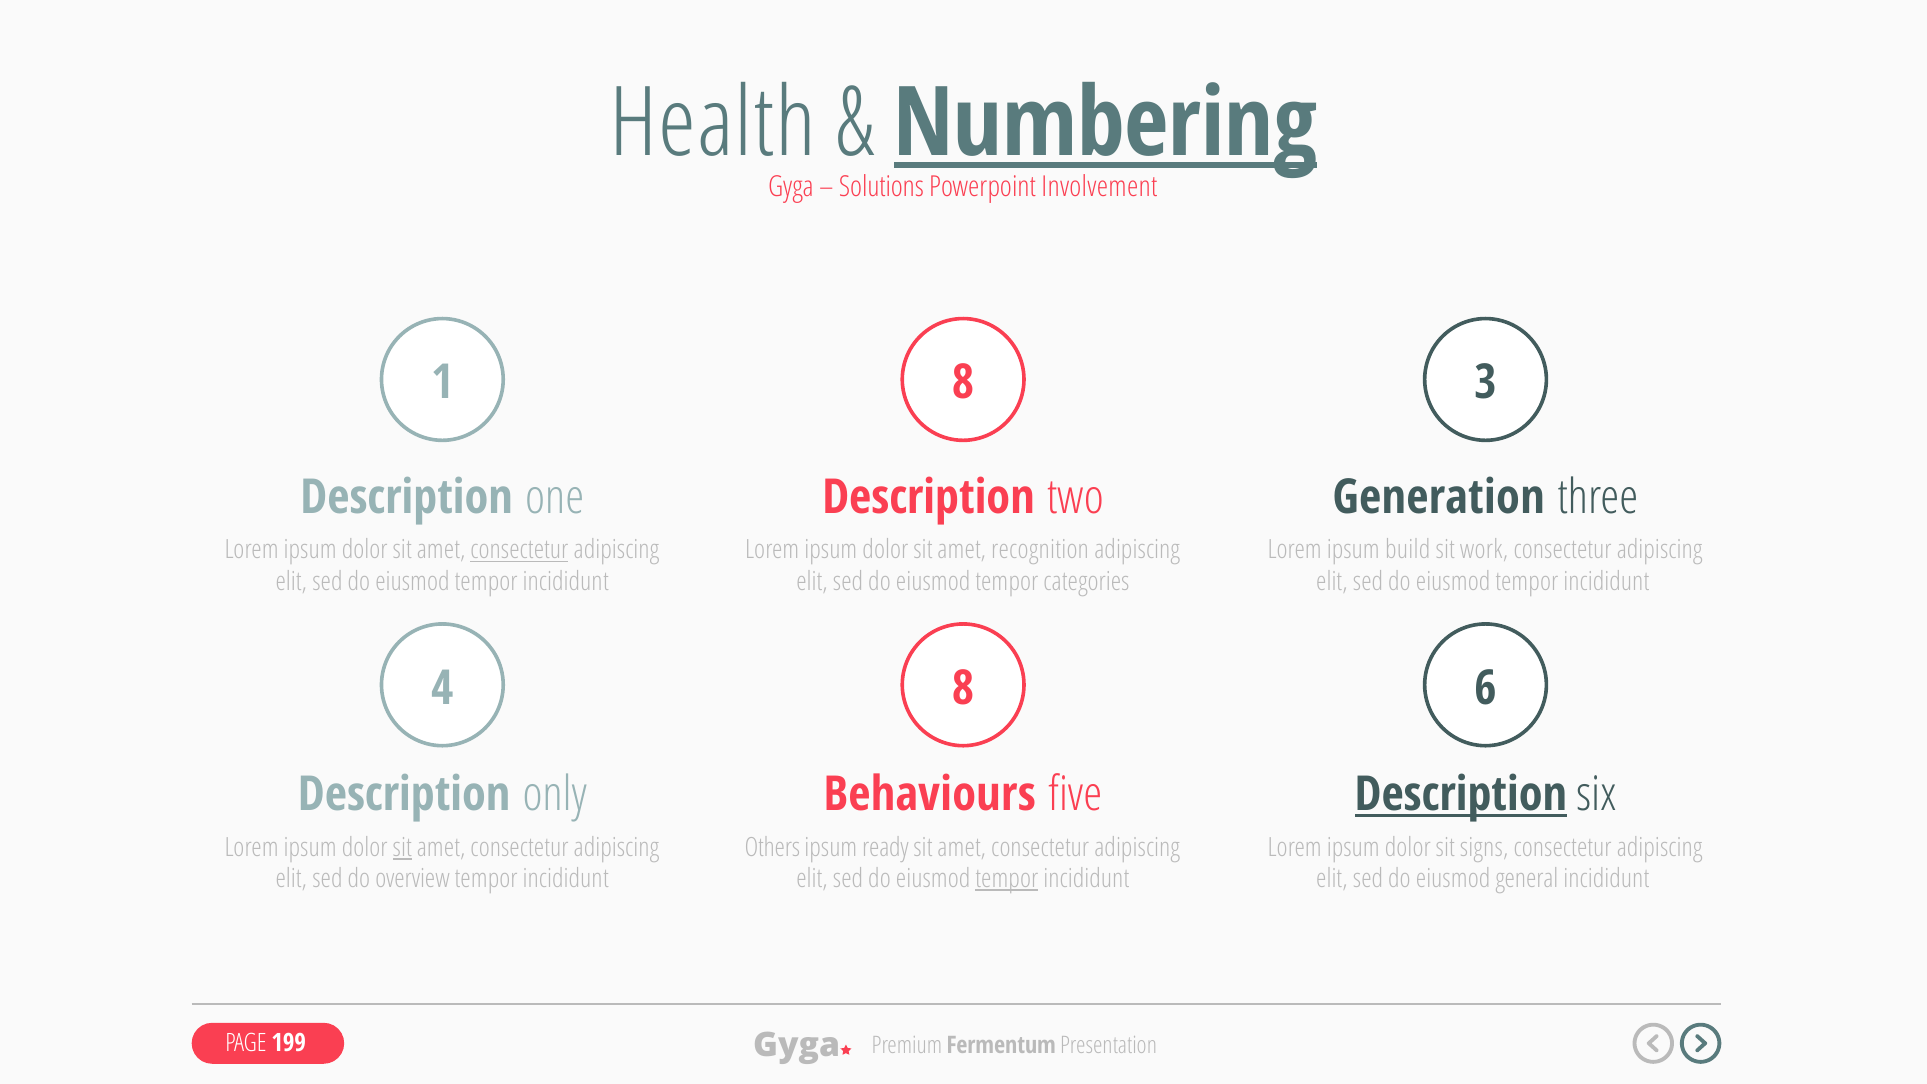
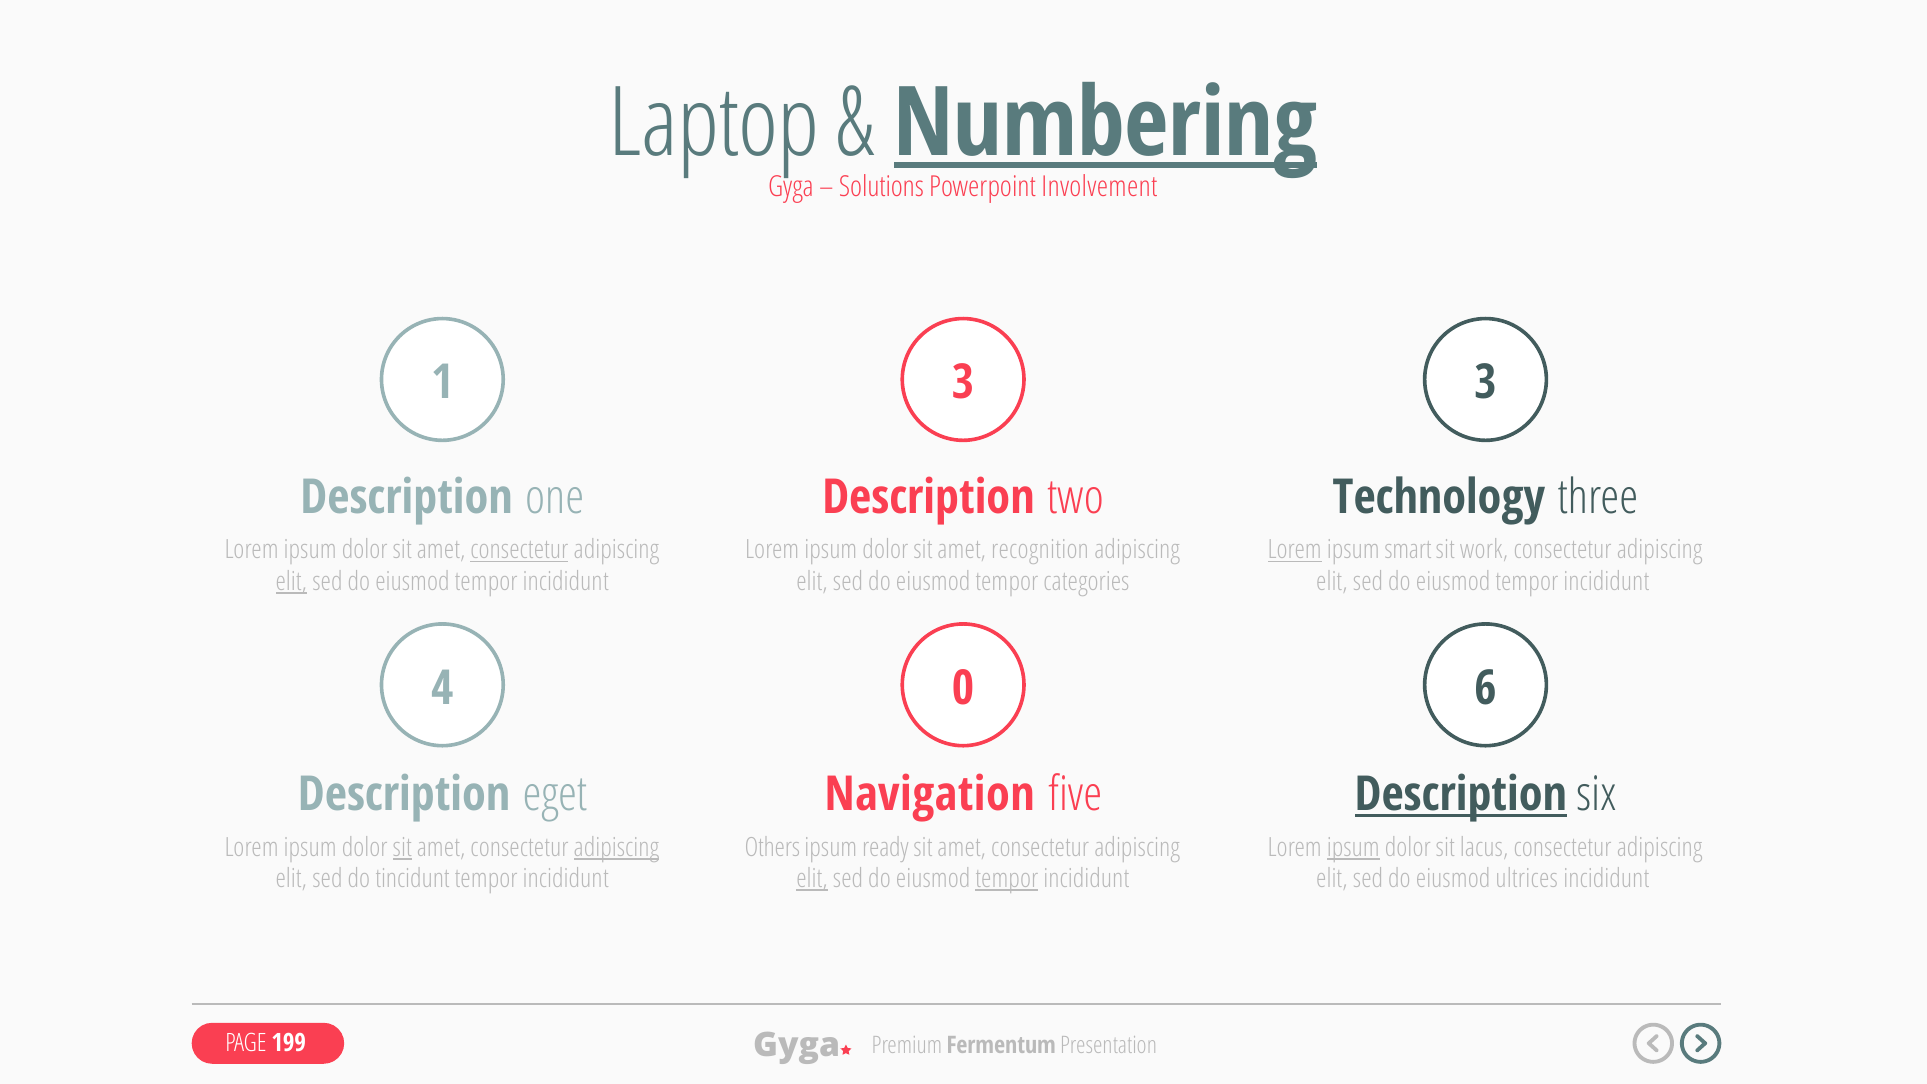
Health: Health -> Laptop (714, 123)
1 8: 8 -> 3 (963, 383)
Generation: Generation -> Technology (1439, 497)
Lorem underline: none -> present (1295, 550)
build: build -> smart (1408, 550)
elit underline: none -> present (291, 581)
4 8: 8 -> 0 (963, 688)
only: only -> eget (555, 795)
Behaviours: Behaviours -> Navigation (930, 795)
adipiscing underline: none -> present (616, 847)
ipsum underline: none -> present (1353, 847)
signs: signs -> lacus (1484, 847)
overview: overview -> tincidunt (413, 878)
elit underline: none -> present (812, 878)
general: general -> ultrices (1527, 878)
